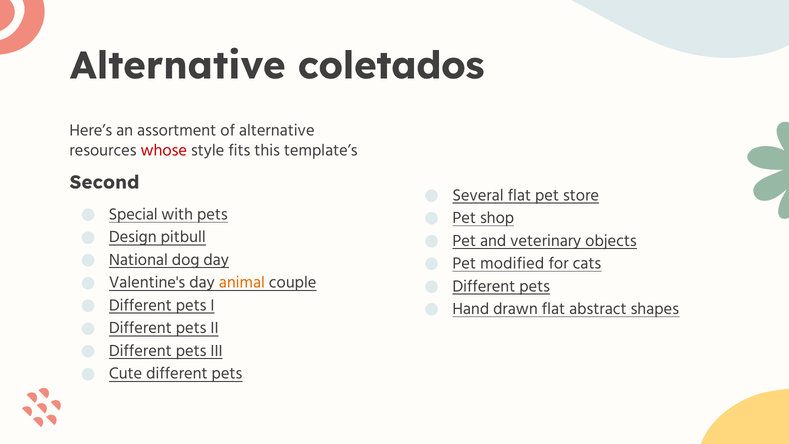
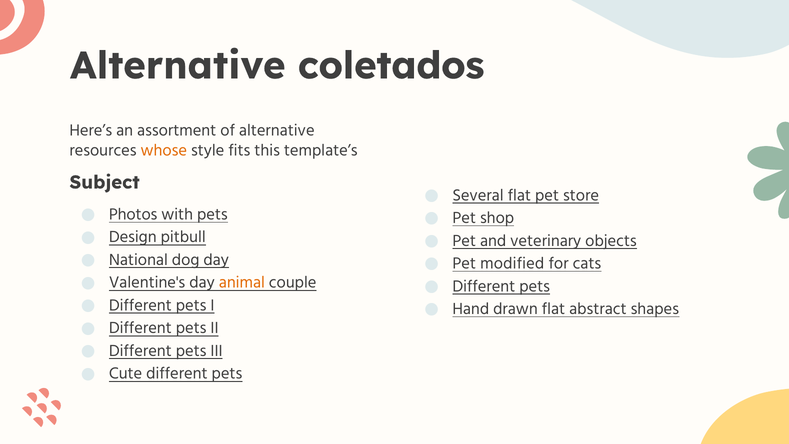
whose colour: red -> orange (164, 150)
Second: Second -> Subject (105, 182)
Special: Special -> Photos (133, 214)
